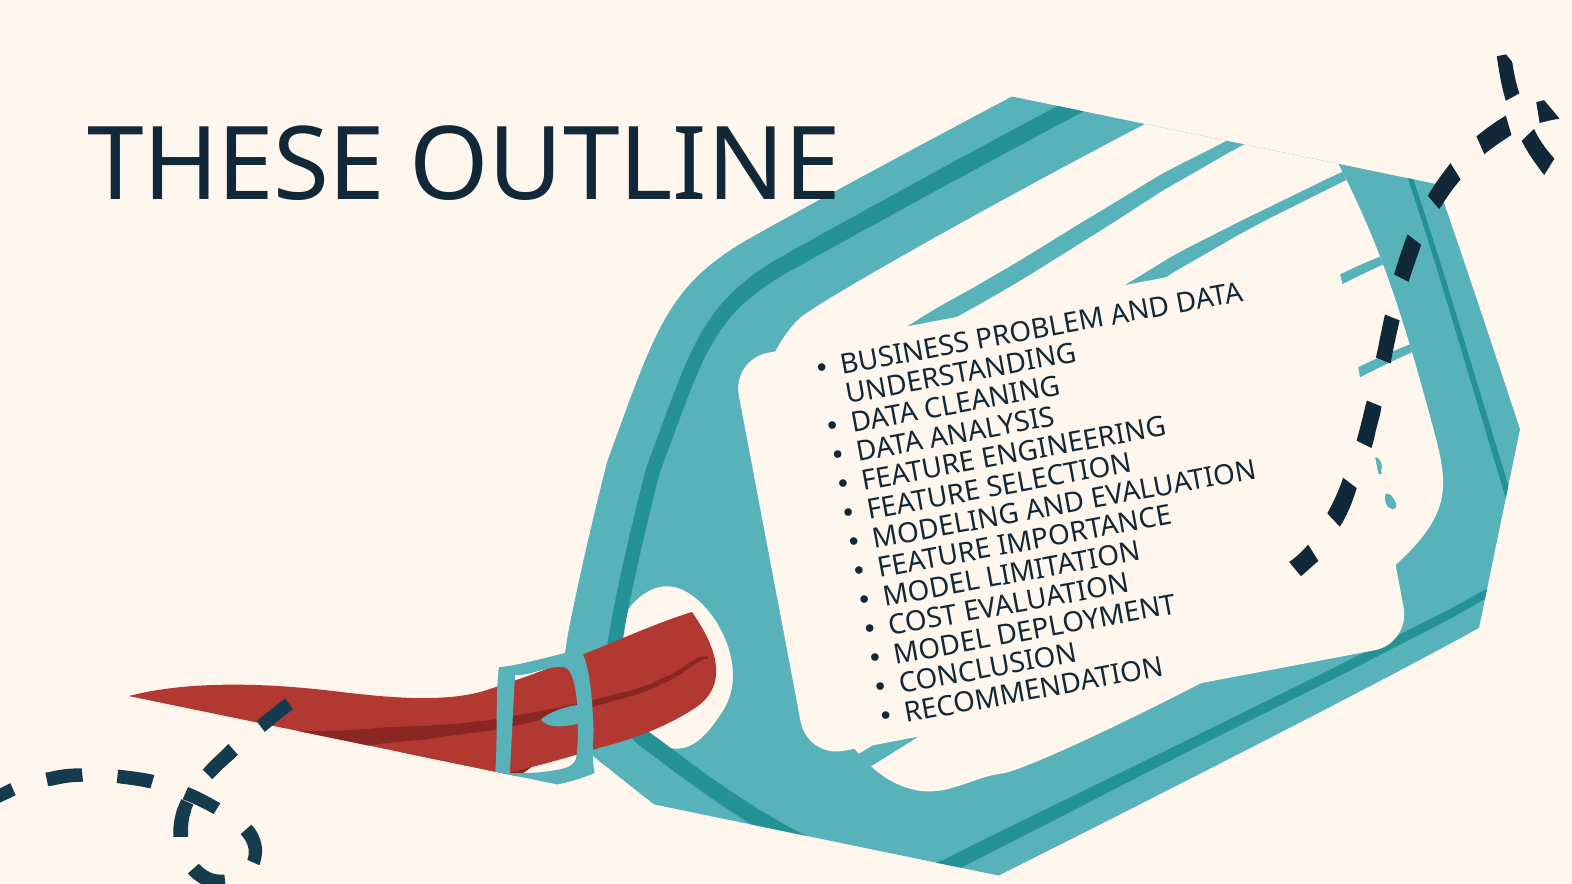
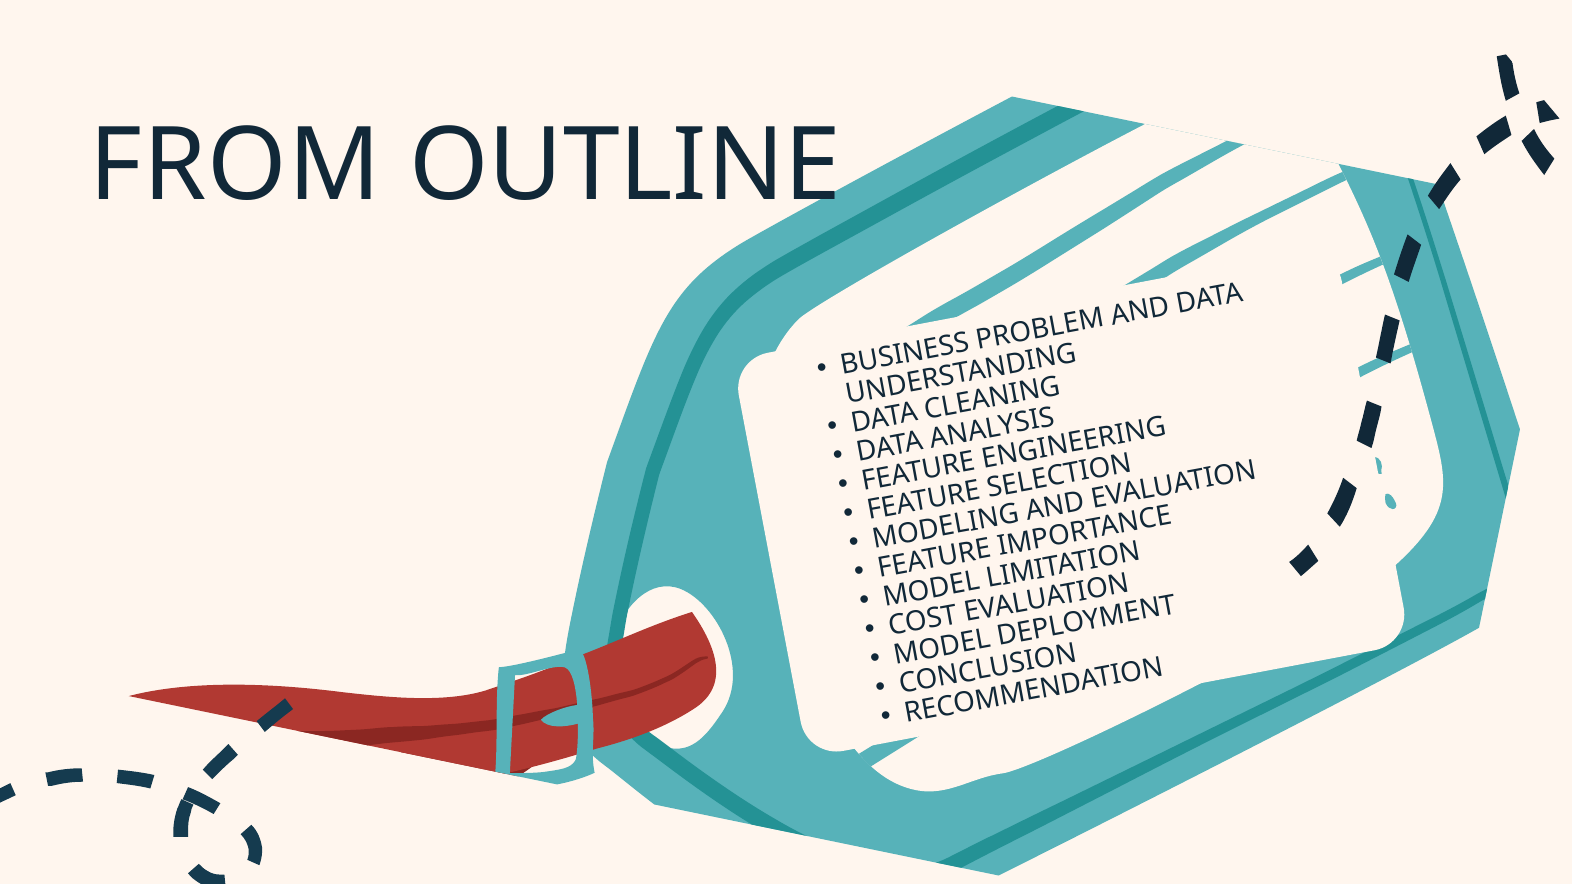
THESE: THESE -> FROM (235, 165)
